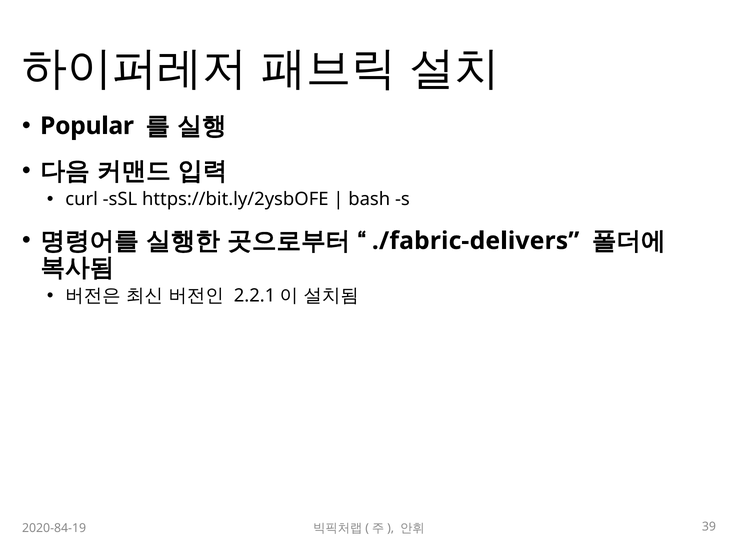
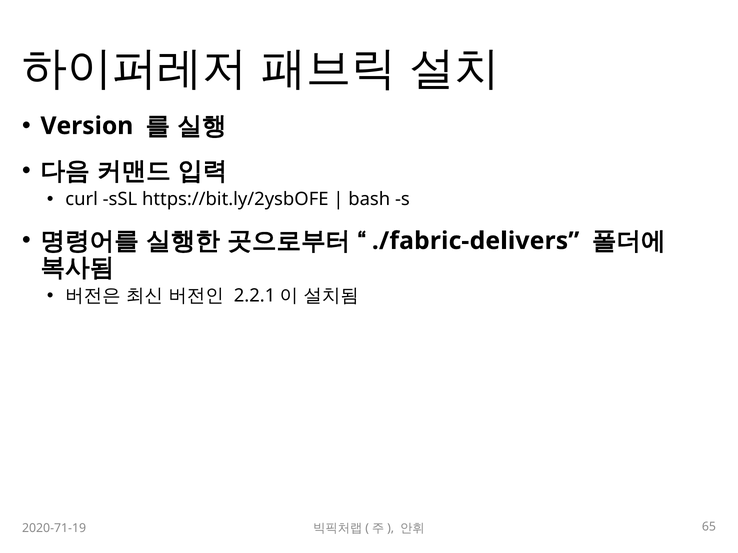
Popular: Popular -> Version (87, 126)
2020-84-19: 2020-84-19 -> 2020-71-19 (54, 529)
39: 39 -> 65 (709, 527)
